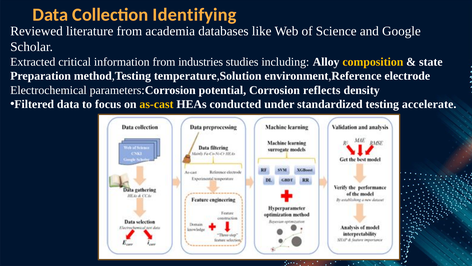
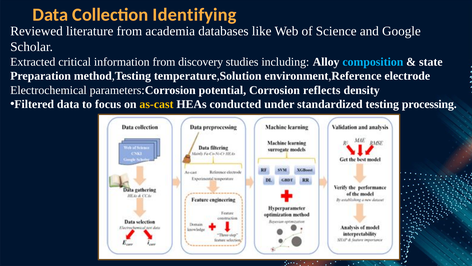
industries: industries -> discovery (201, 62)
composition colour: yellow -> light blue (373, 62)
accelerate: accelerate -> processing (429, 104)
